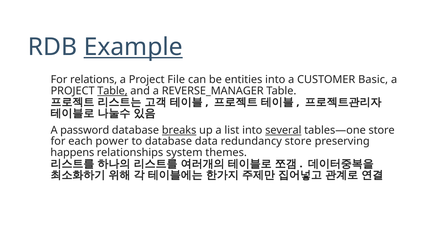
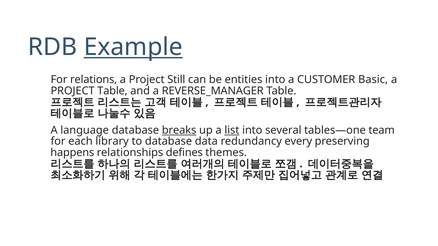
File: File -> Still (176, 80)
Table underline: present -> none (112, 91)
password: password -> language (85, 130)
list underline: none -> present (232, 130)
several underline: present -> none (283, 130)
tables—one store: store -> team (382, 130)
power: power -> library (112, 142)
redundancy store: store -> every (298, 142)
system: system -> defines (184, 153)
